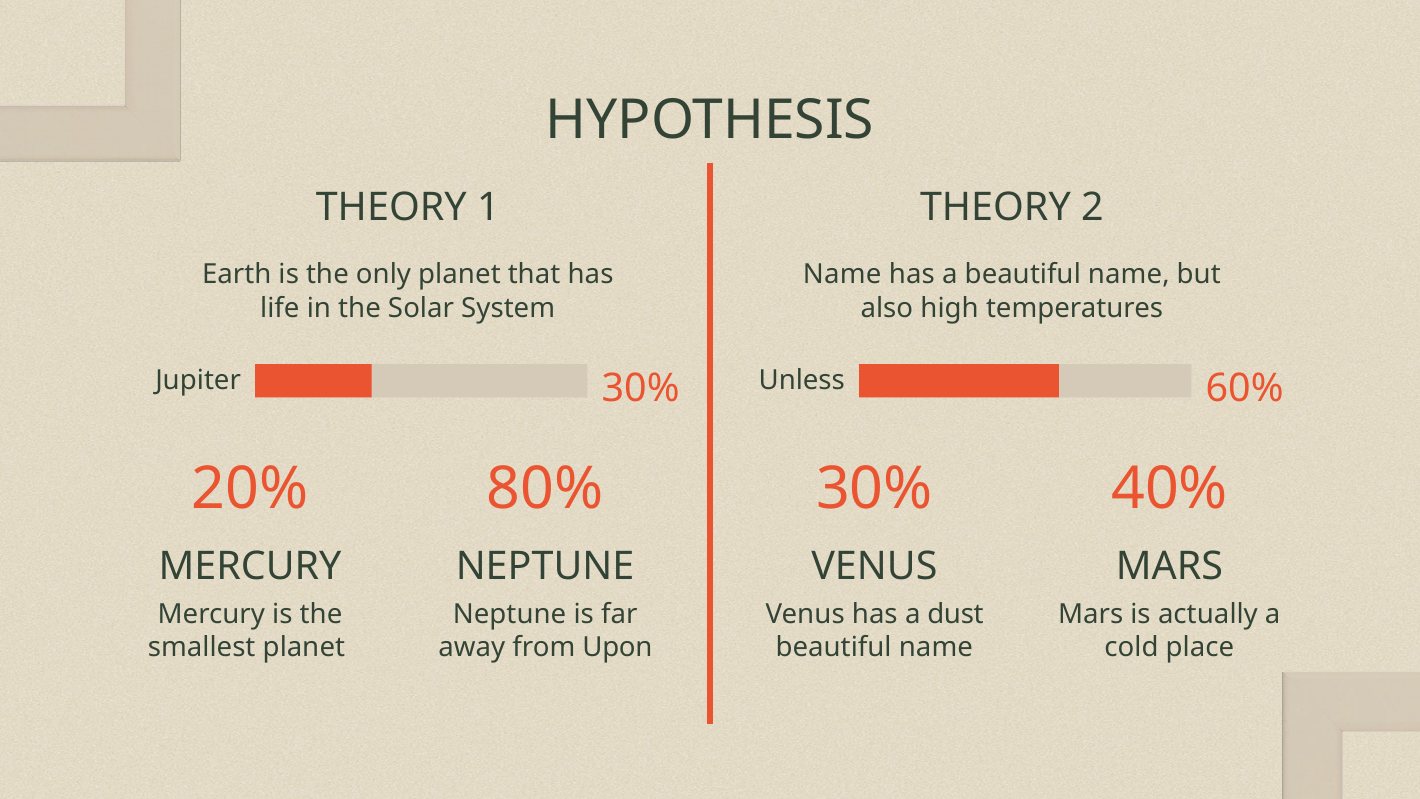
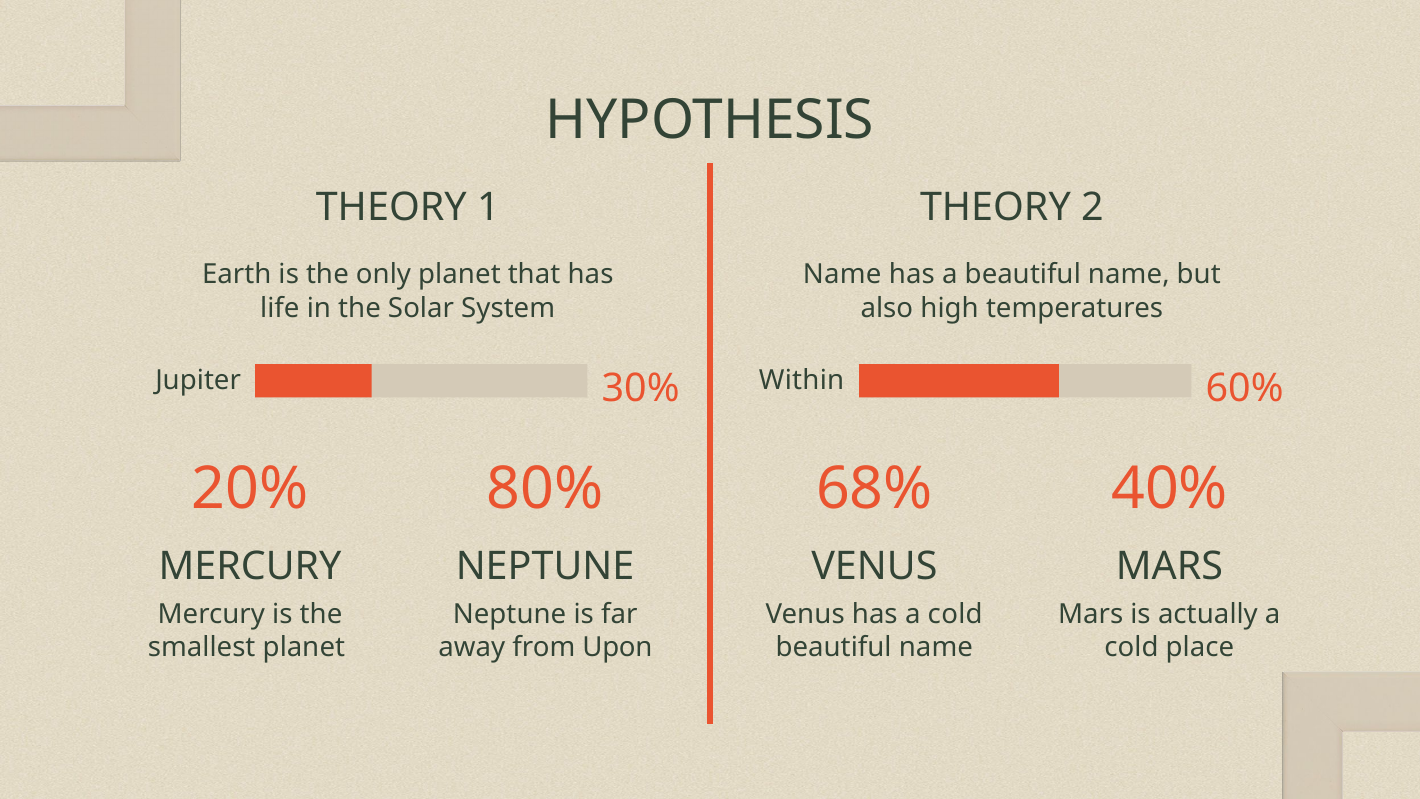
Unless: Unless -> Within (802, 380)
80% 30%: 30% -> 68% (875, 489)
has a dust: dust -> cold (955, 614)
